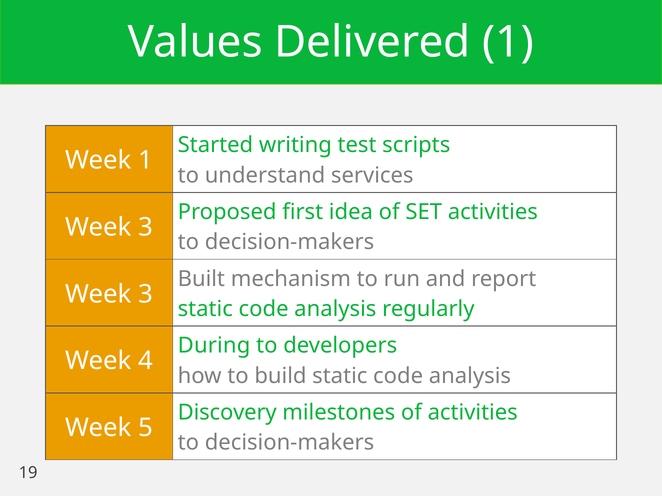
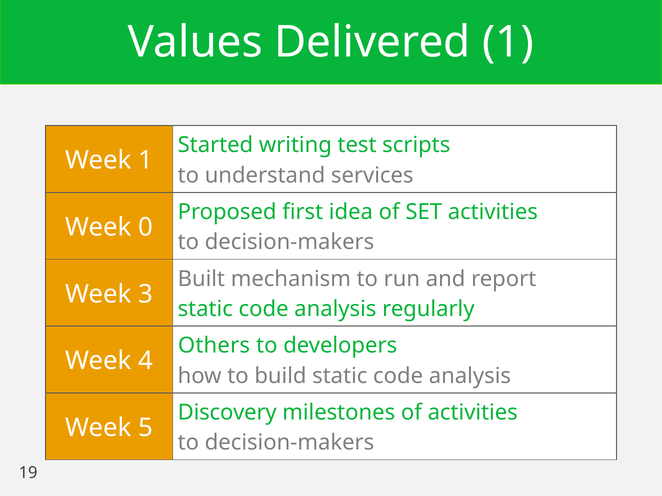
3: 3 -> 0 (145, 228)
During: During -> Others (214, 346)
